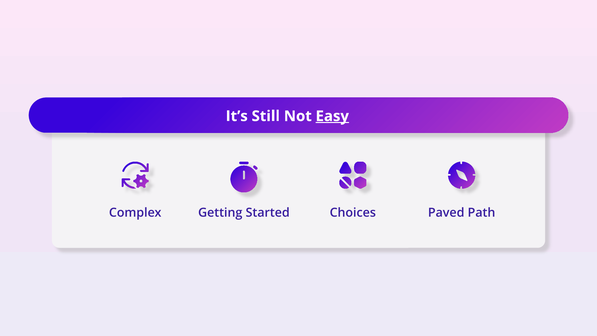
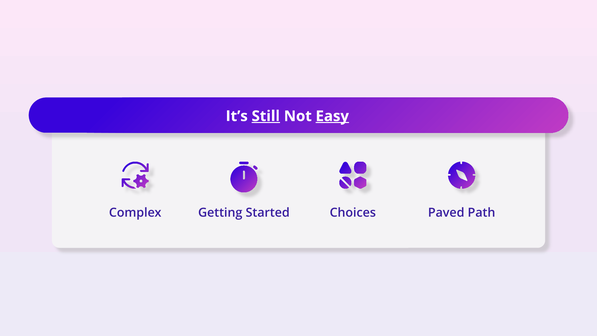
Still underline: none -> present (266, 116)
